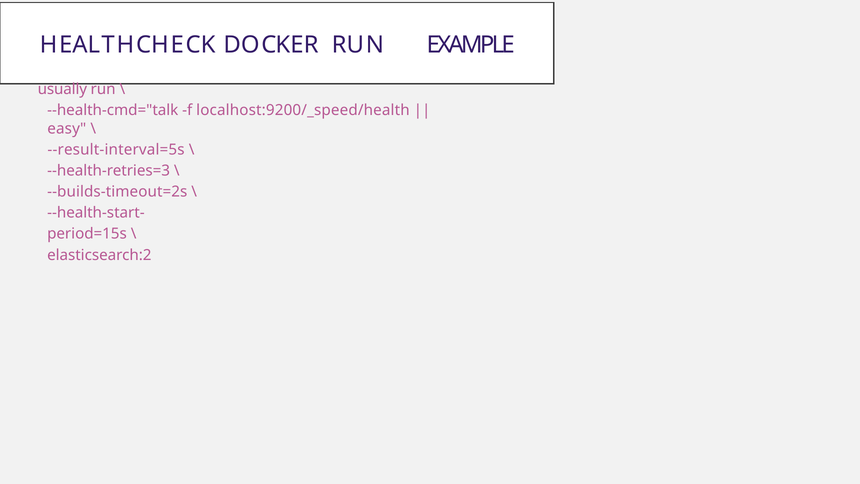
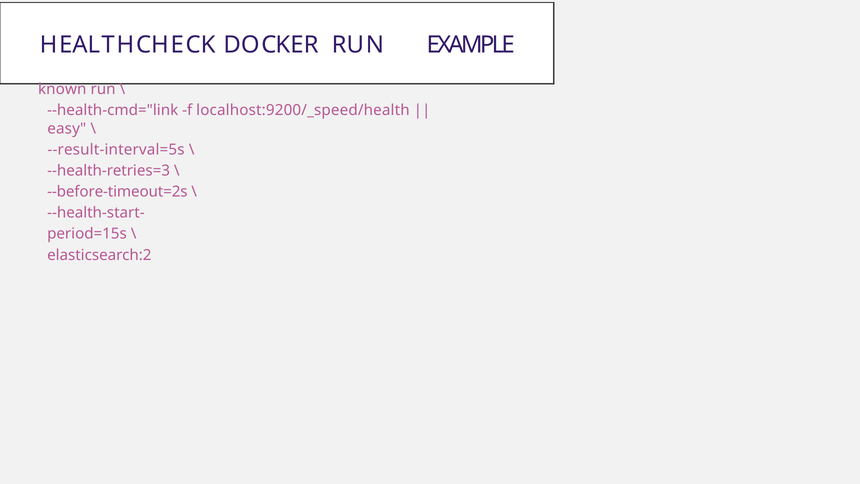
usually: usually -> known (62, 89)
--health-cmd="talk: --health-cmd="talk -> --health-cmd="link (113, 110)
--builds-timeout=2s: --builds-timeout=2s -> --before-timeout=2s (117, 192)
